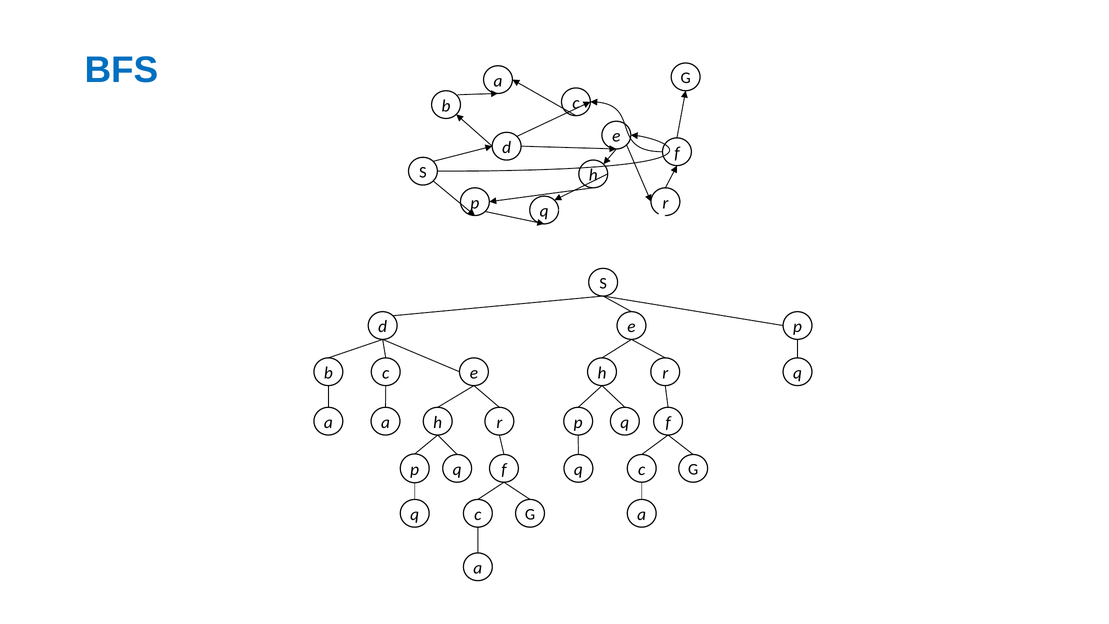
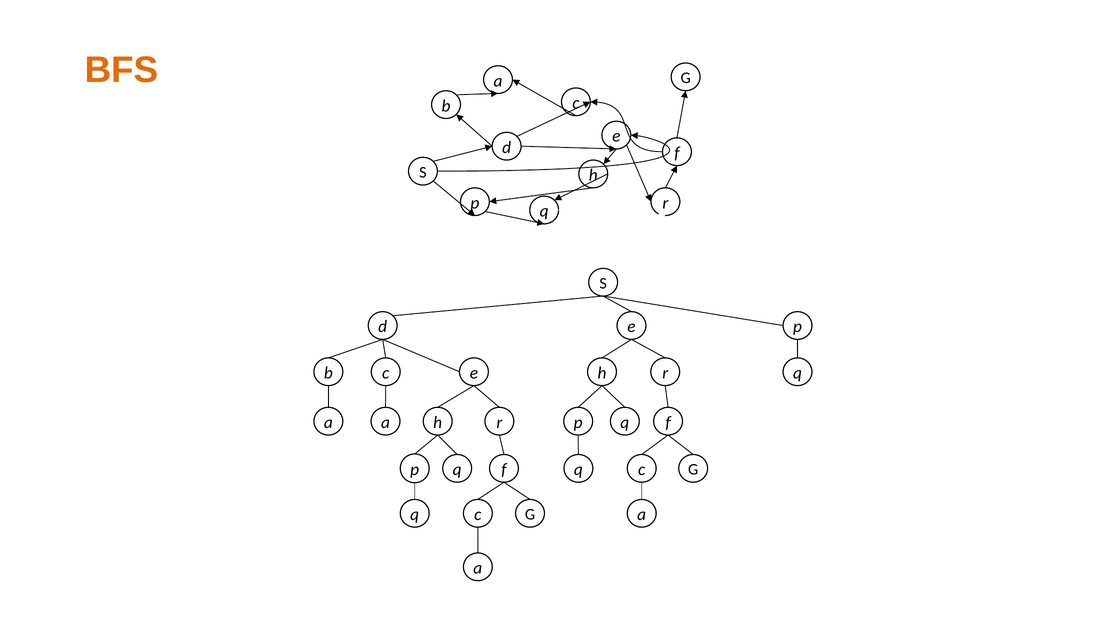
BFS colour: blue -> orange (121, 70)
